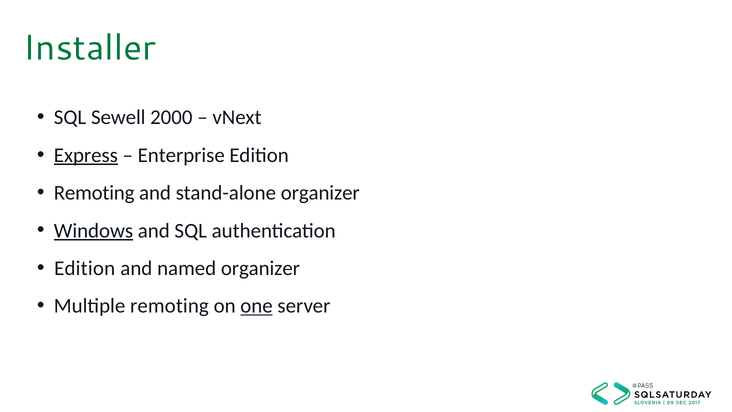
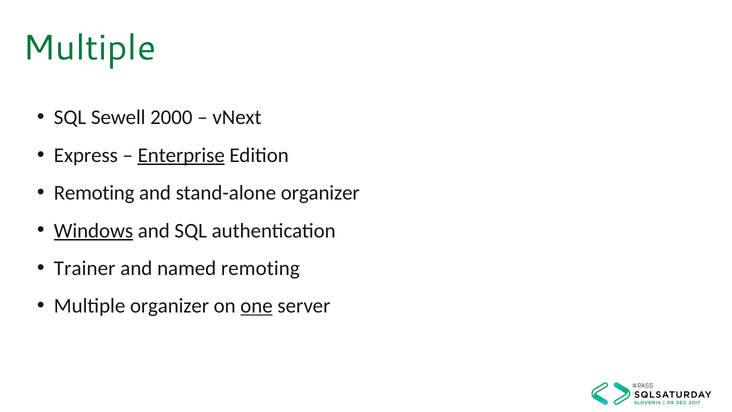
Installer: Installer -> Multiple (90, 48)
Express underline: present -> none (86, 155)
Enterprise underline: none -> present (181, 155)
Edition: Edition -> Trainer (85, 268)
named organizer: organizer -> remoting (260, 268)
Multiple remoting: remoting -> organizer (170, 306)
